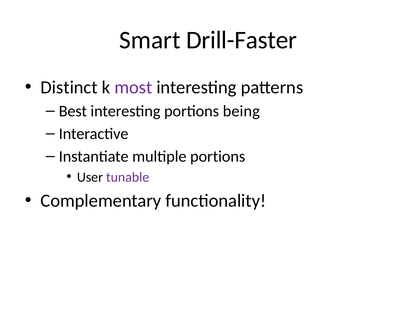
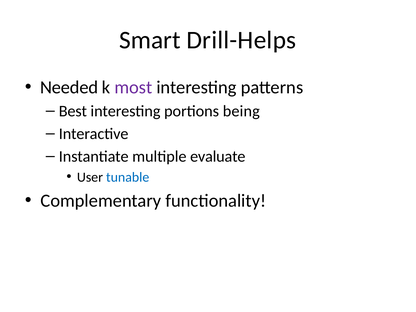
Drill-Faster: Drill-Faster -> Drill-Helps (241, 40)
Distinct: Distinct -> Needed (69, 87)
multiple portions: portions -> evaluate (218, 156)
tunable colour: purple -> blue (128, 177)
